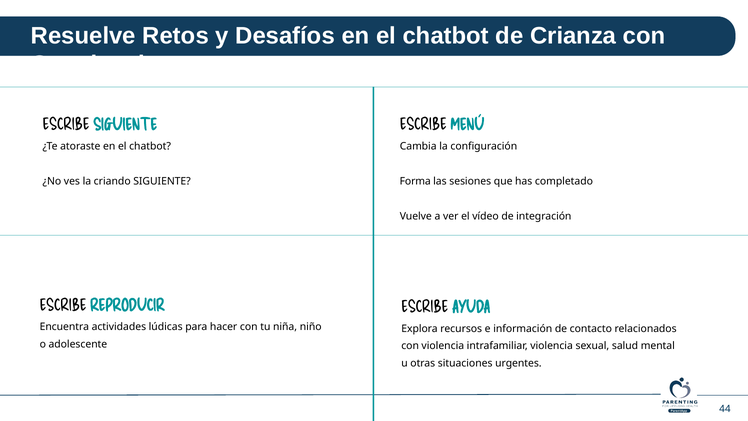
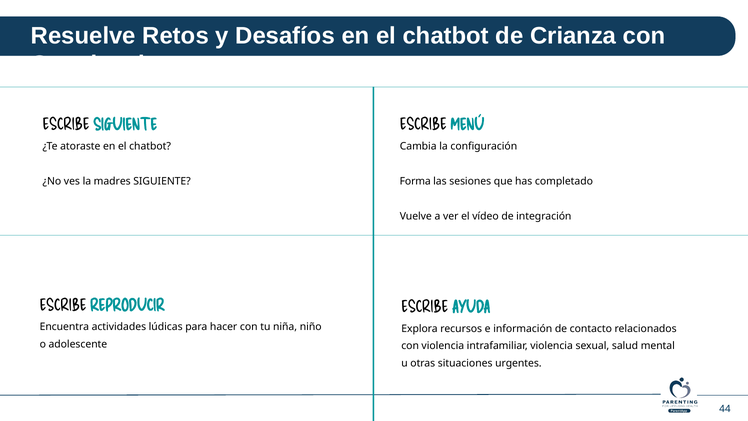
criando: criando -> madres (112, 181)
